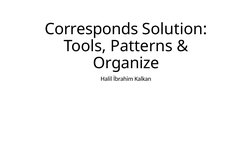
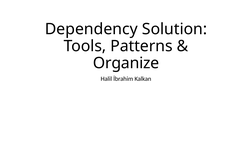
Corresponds: Corresponds -> Dependency (91, 29)
